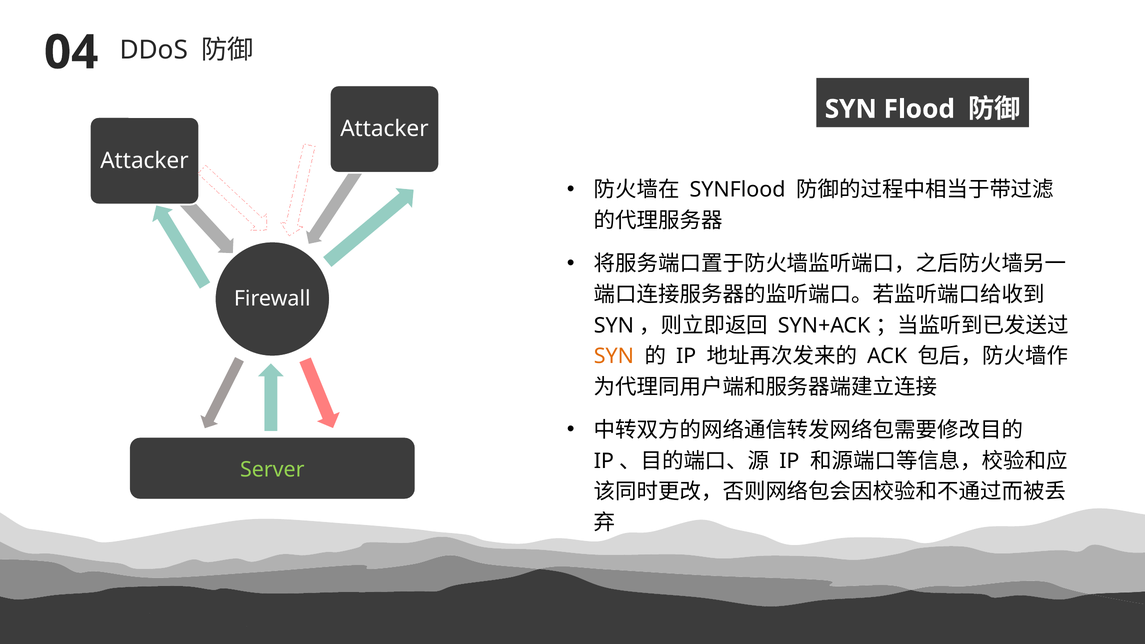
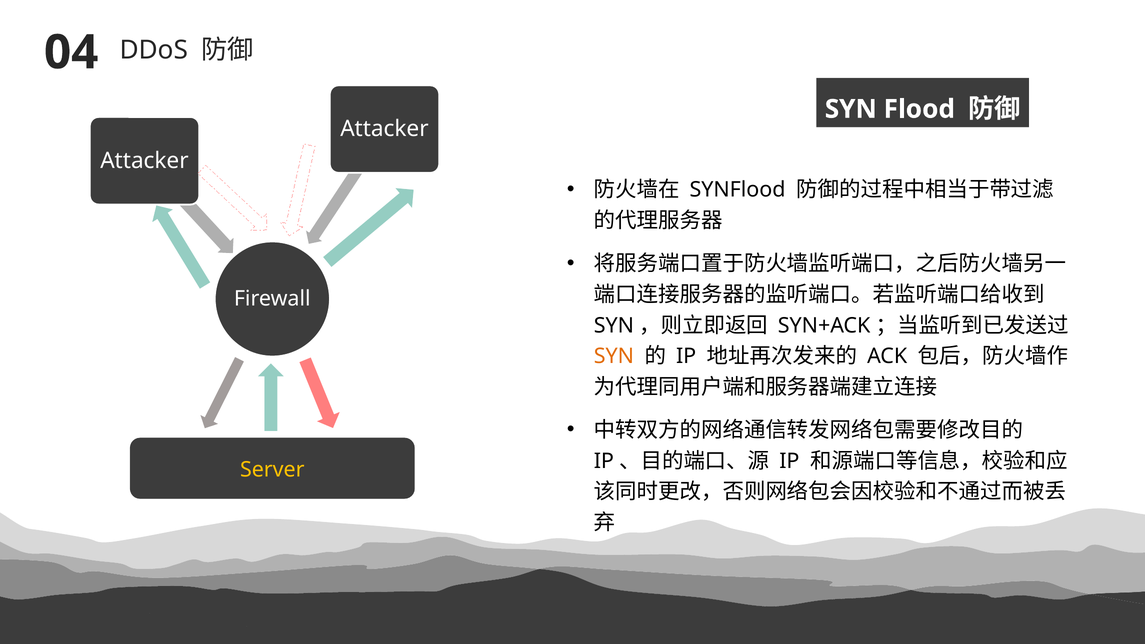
Server colour: light green -> yellow (272, 470)
